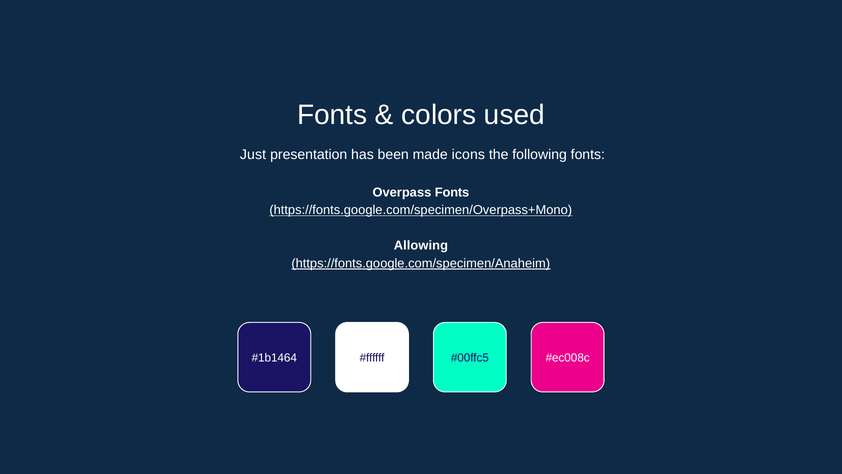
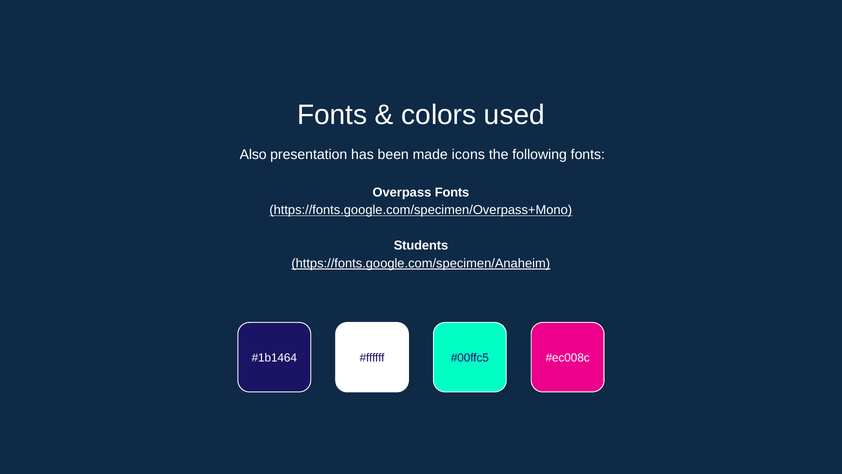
Just: Just -> Also (253, 155)
Allowing: Allowing -> Students (421, 245)
